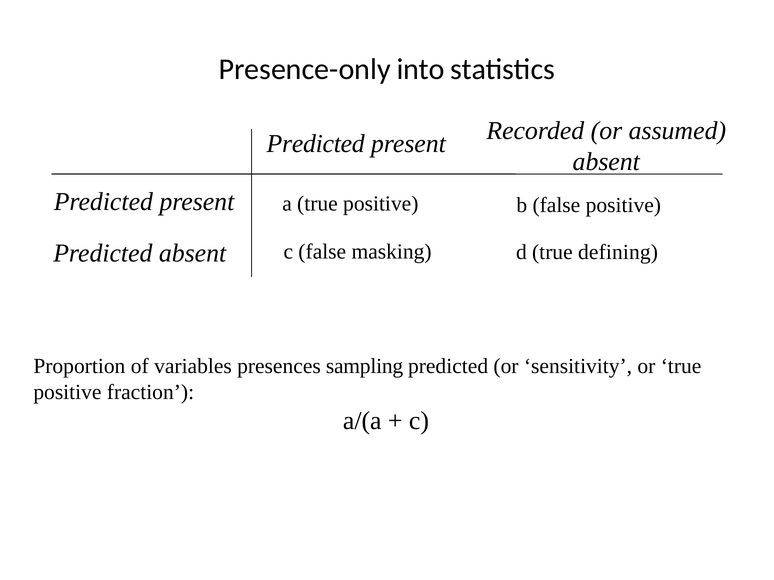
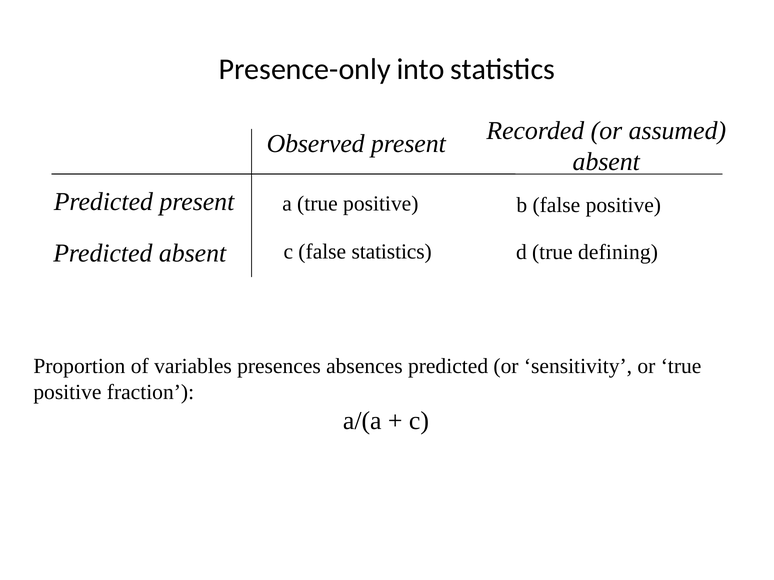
Predicted: Predicted -> Observed (316, 144)
false masking: masking -> statistics (392, 252)
sampling: sampling -> absences (364, 366)
